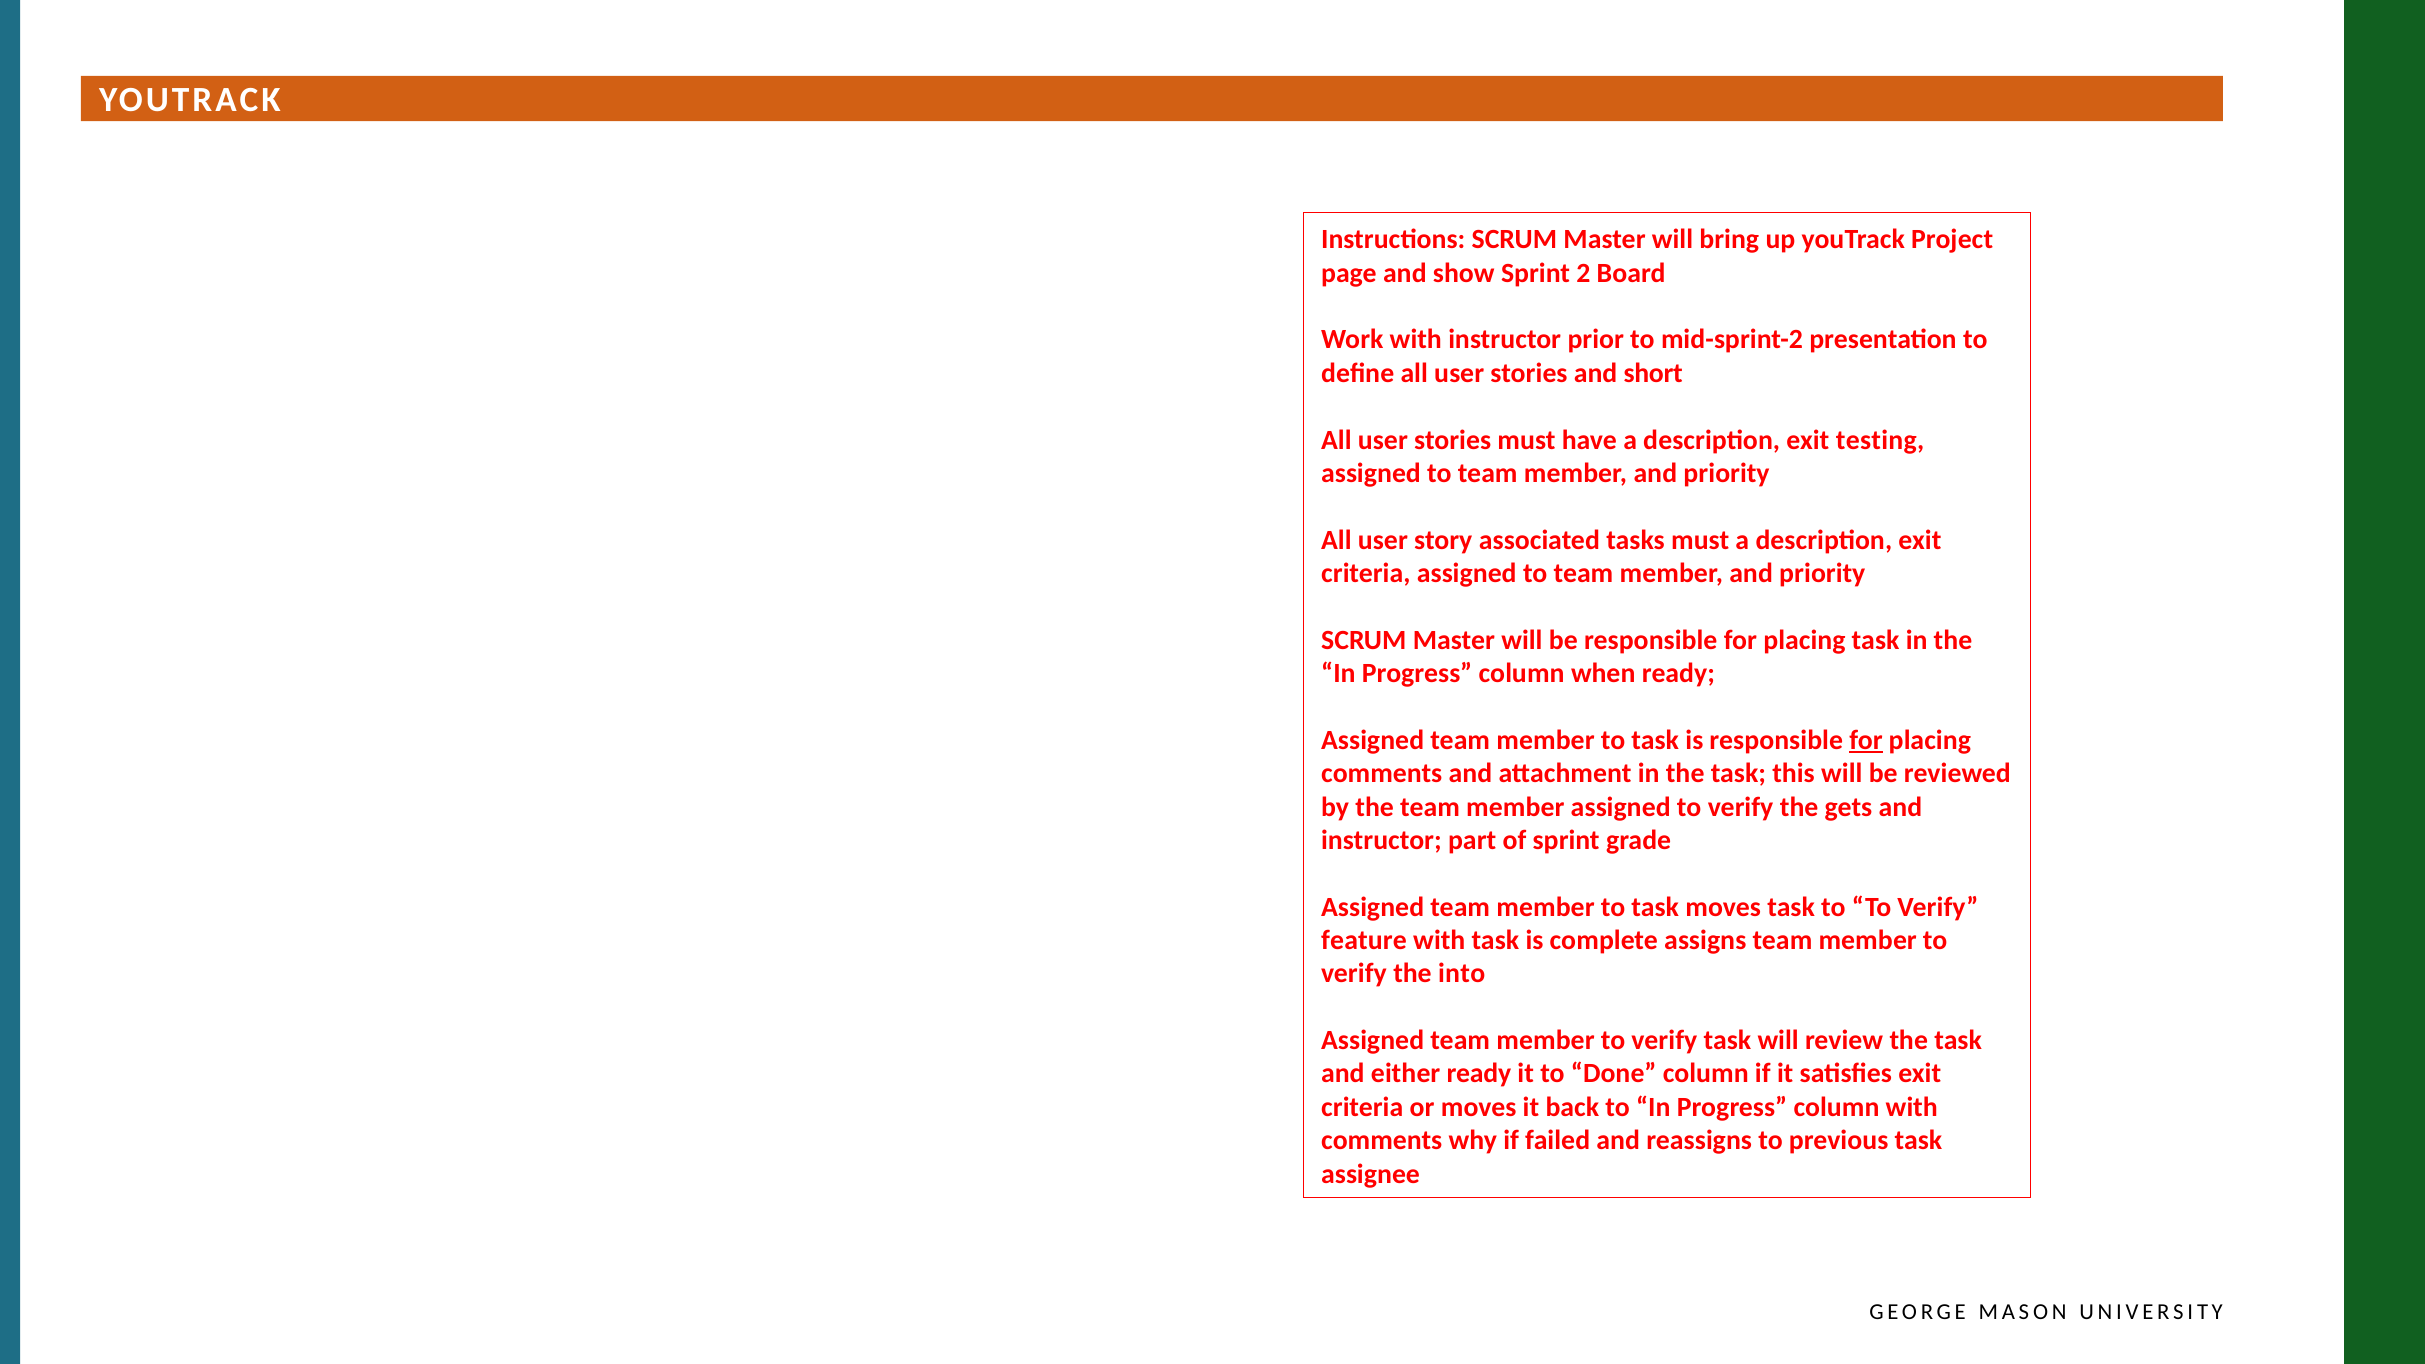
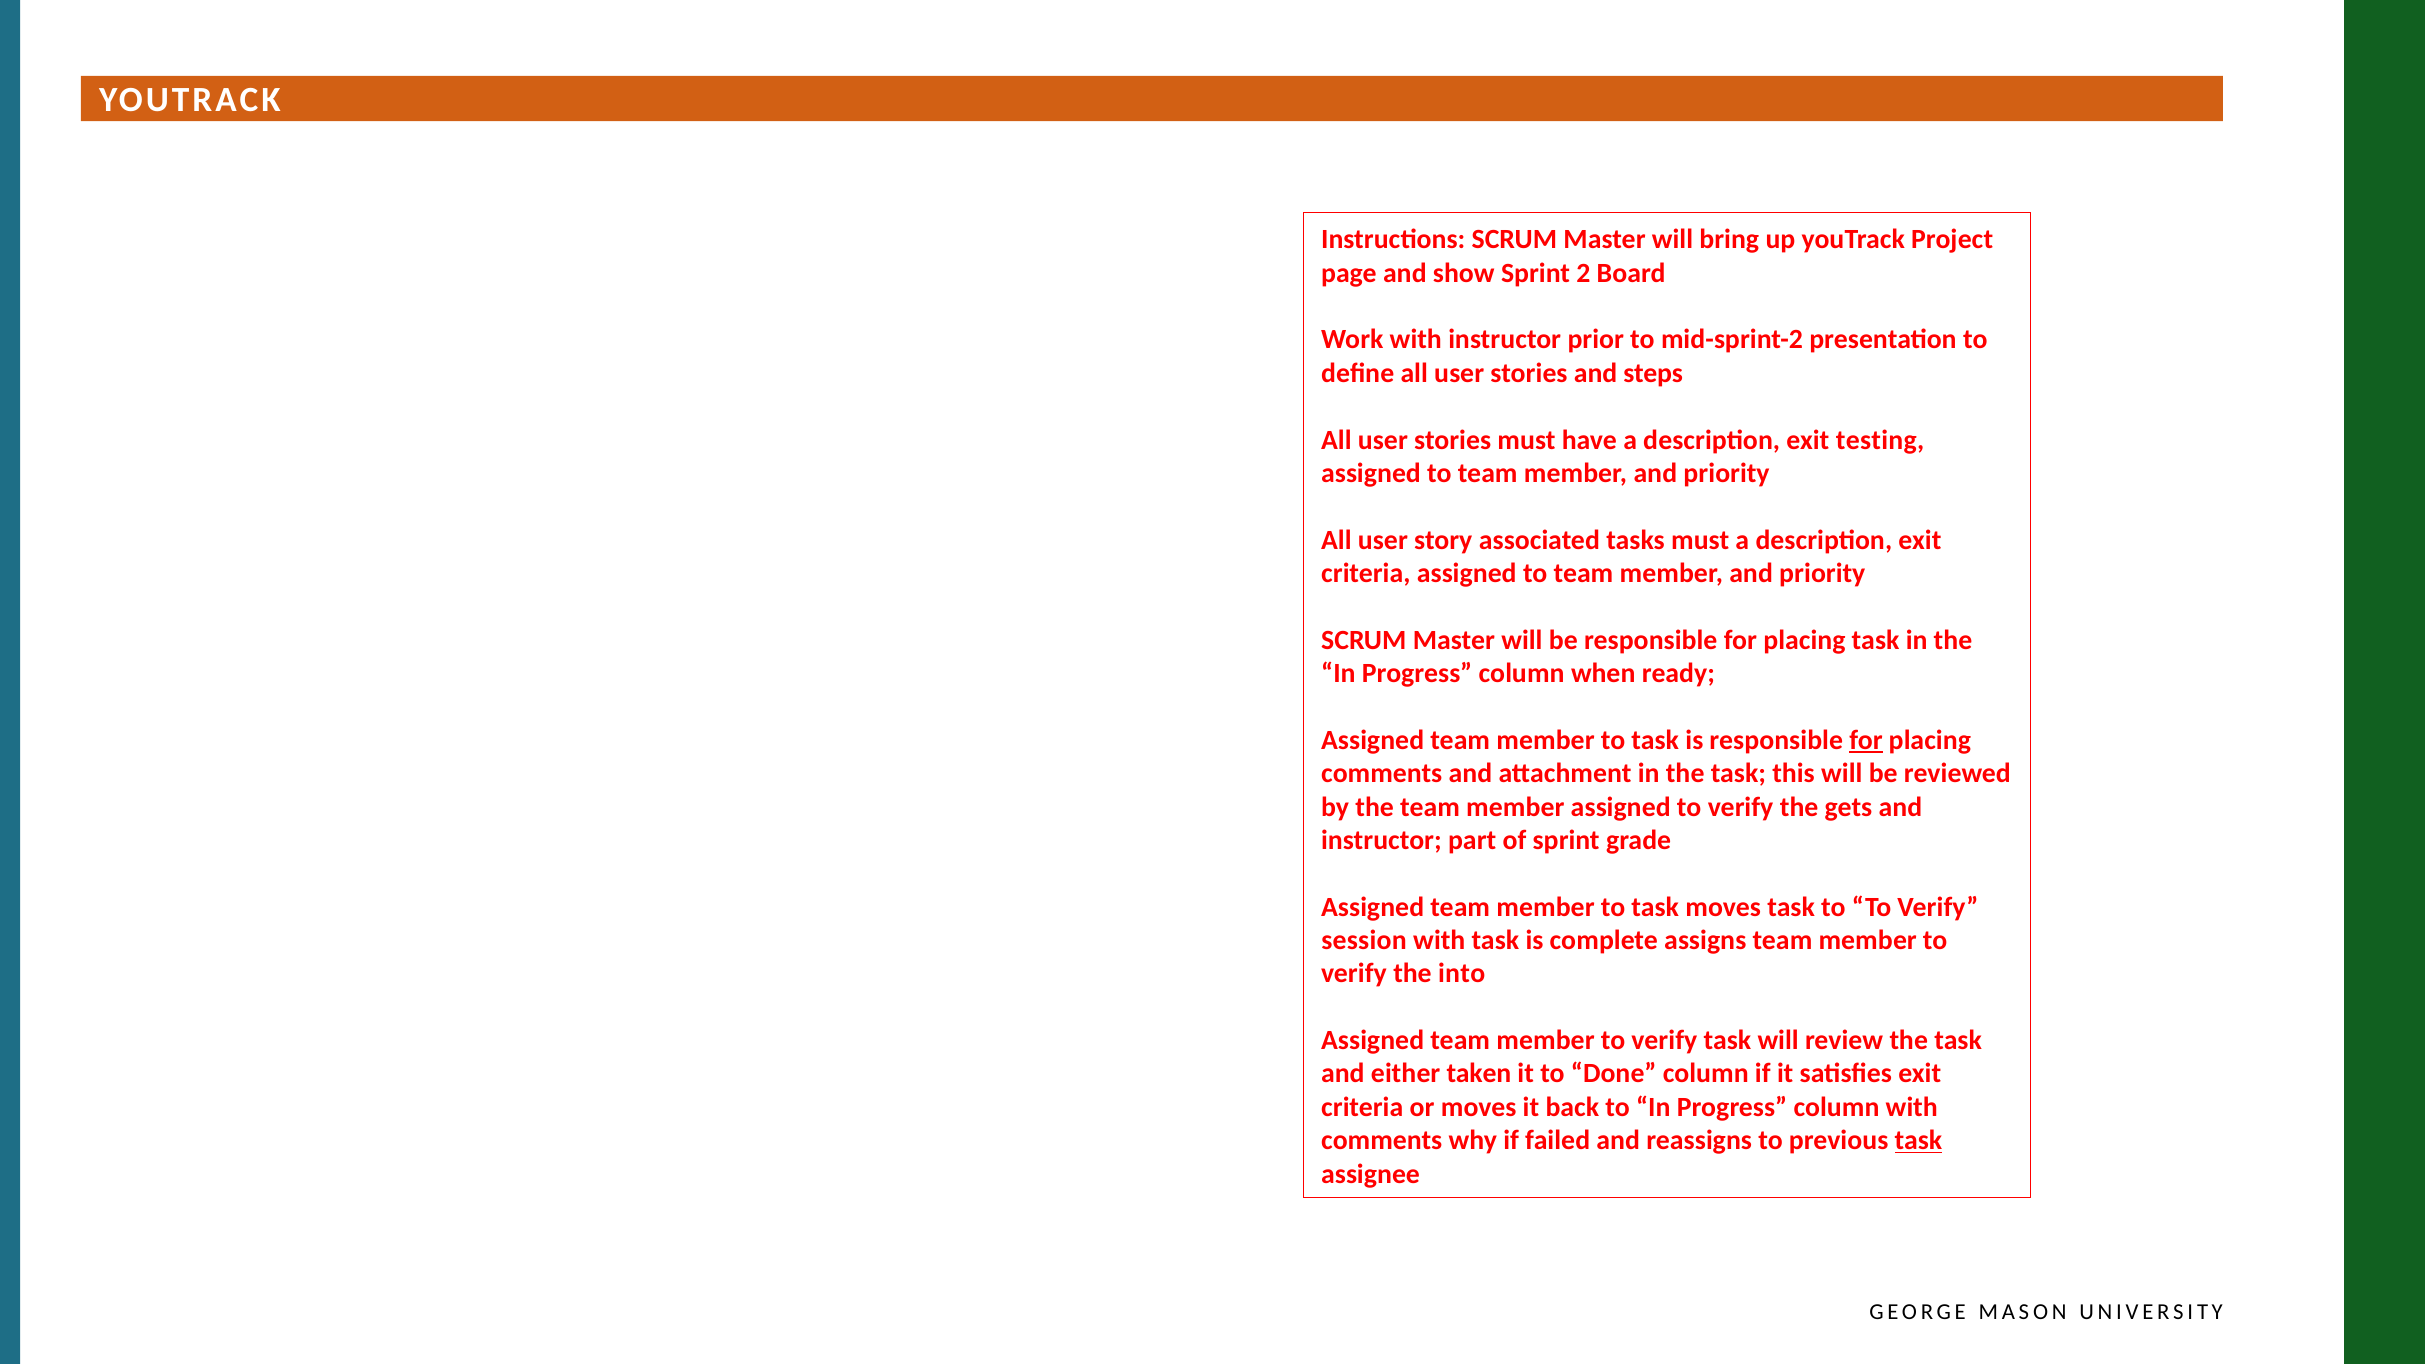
short: short -> steps (1653, 373)
feature: feature -> session (1364, 940)
either ready: ready -> taken (1479, 1074)
task underline: none -> present (1918, 1141)
